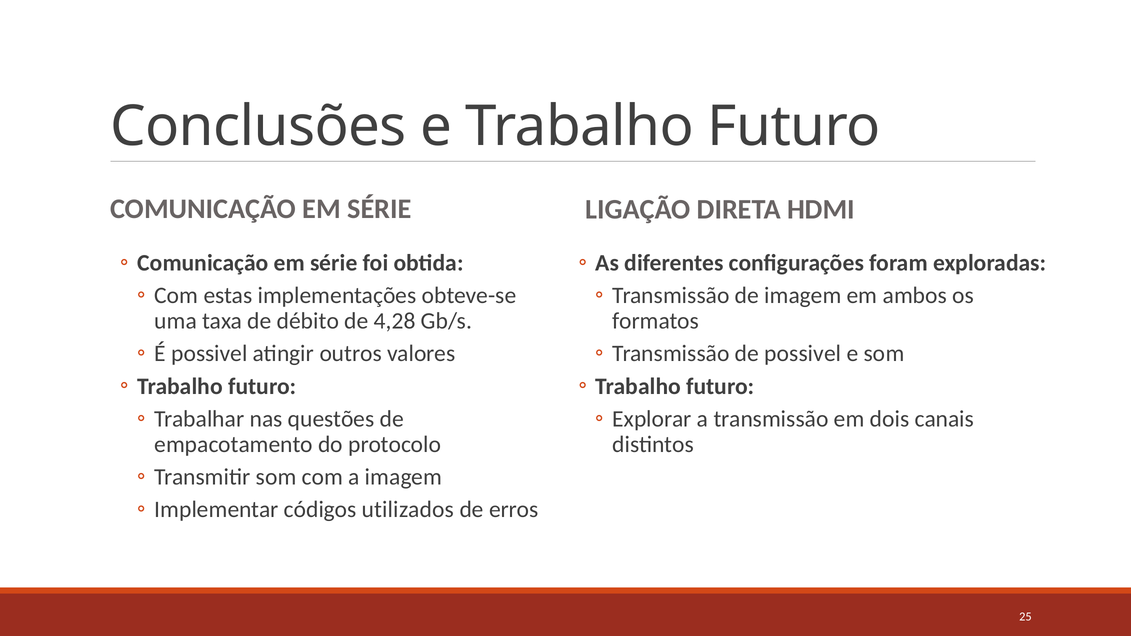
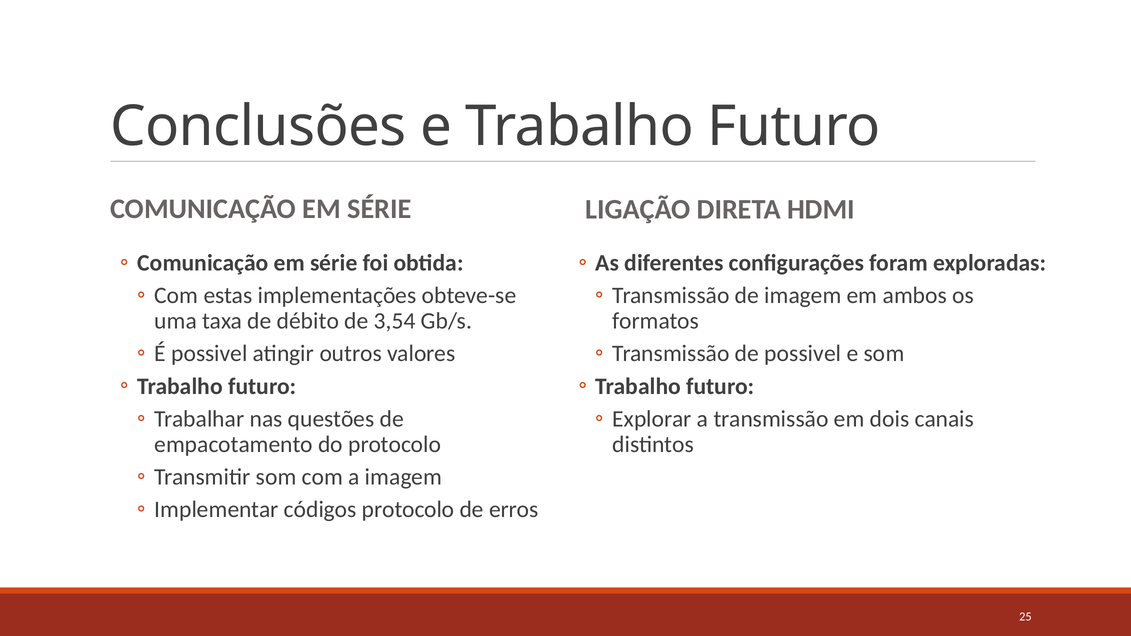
4,28: 4,28 -> 3,54 (395, 321)
códigos utilizados: utilizados -> protocolo (408, 510)
